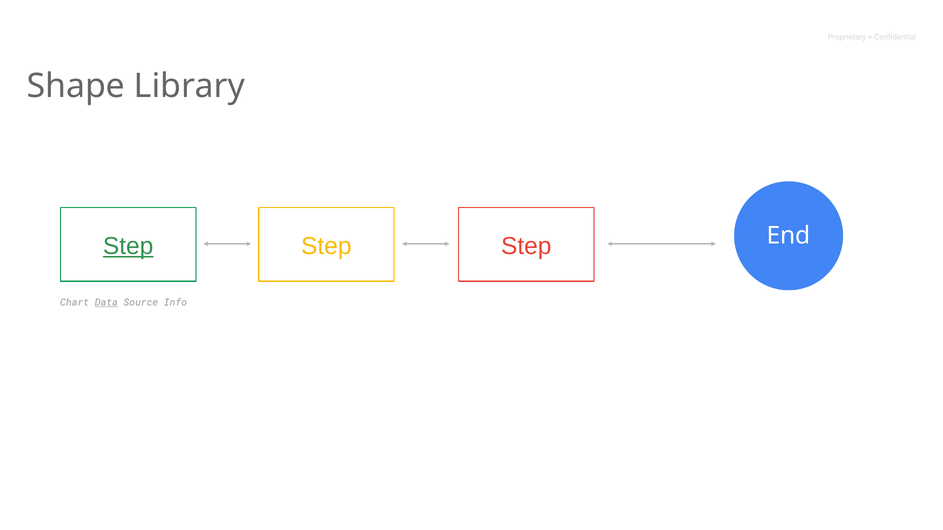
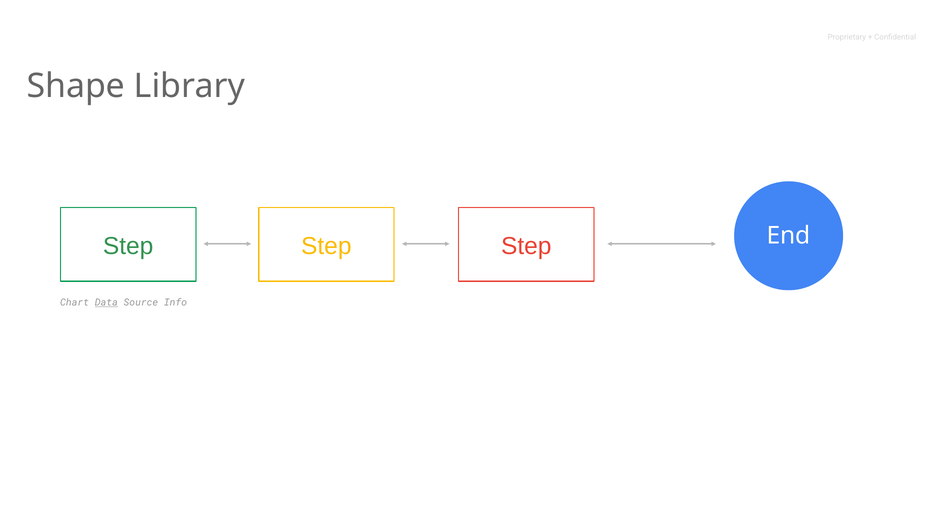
Step underline: present -> none (128, 246)
